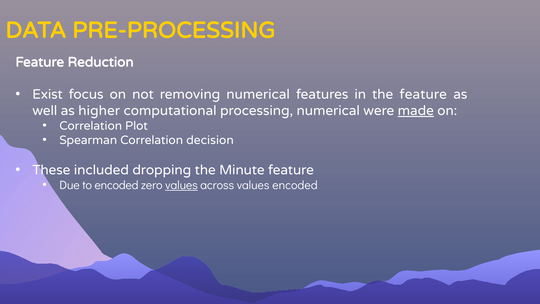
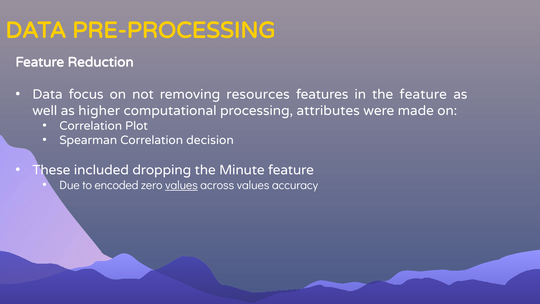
Exist: Exist -> Data (47, 94)
removing numerical: numerical -> resources (258, 94)
processing numerical: numerical -> attributes (328, 111)
made underline: present -> none (416, 111)
values encoded: encoded -> accuracy (295, 185)
